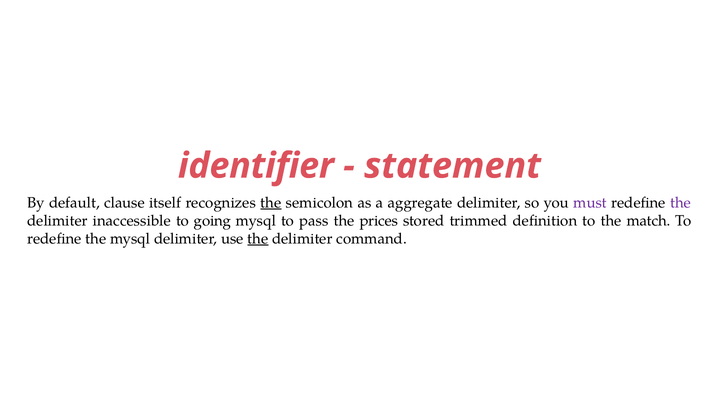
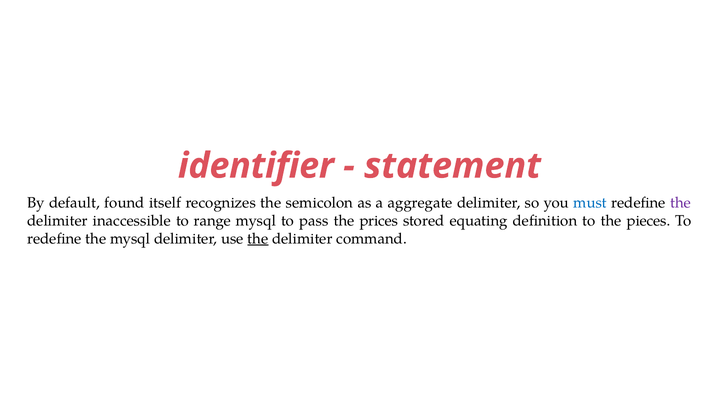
clause: clause -> found (124, 203)
the underline: present -> none (271, 203)
must colour: purple -> blue (590, 203)
going: going -> range (212, 221)
trimmed: trimmed -> equating (479, 221)
match: match -> pieces (649, 221)
